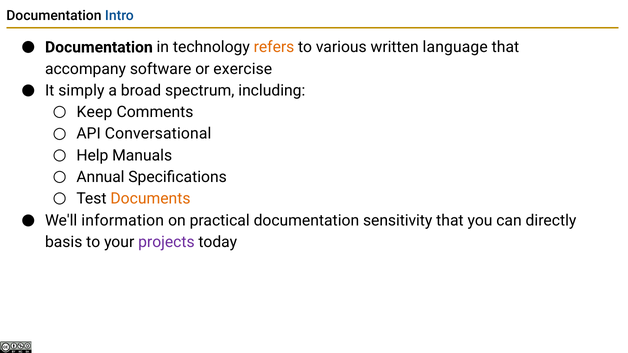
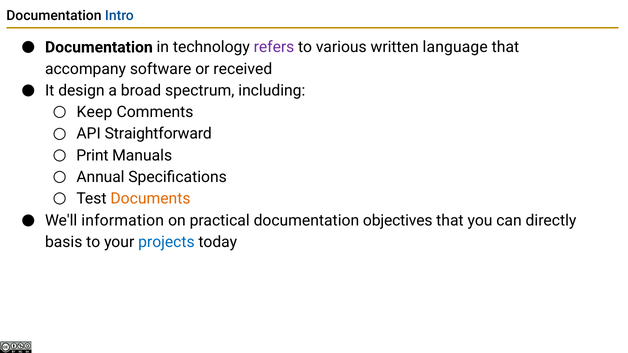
refers colour: orange -> purple (274, 47)
exercise: exercise -> received (243, 69)
simply: simply -> design (81, 91)
Conversational: Conversational -> Straightforward (158, 134)
Help: Help -> Print (92, 156)
sensitivity: sensitivity -> objectives (398, 221)
projects colour: purple -> blue (166, 242)
